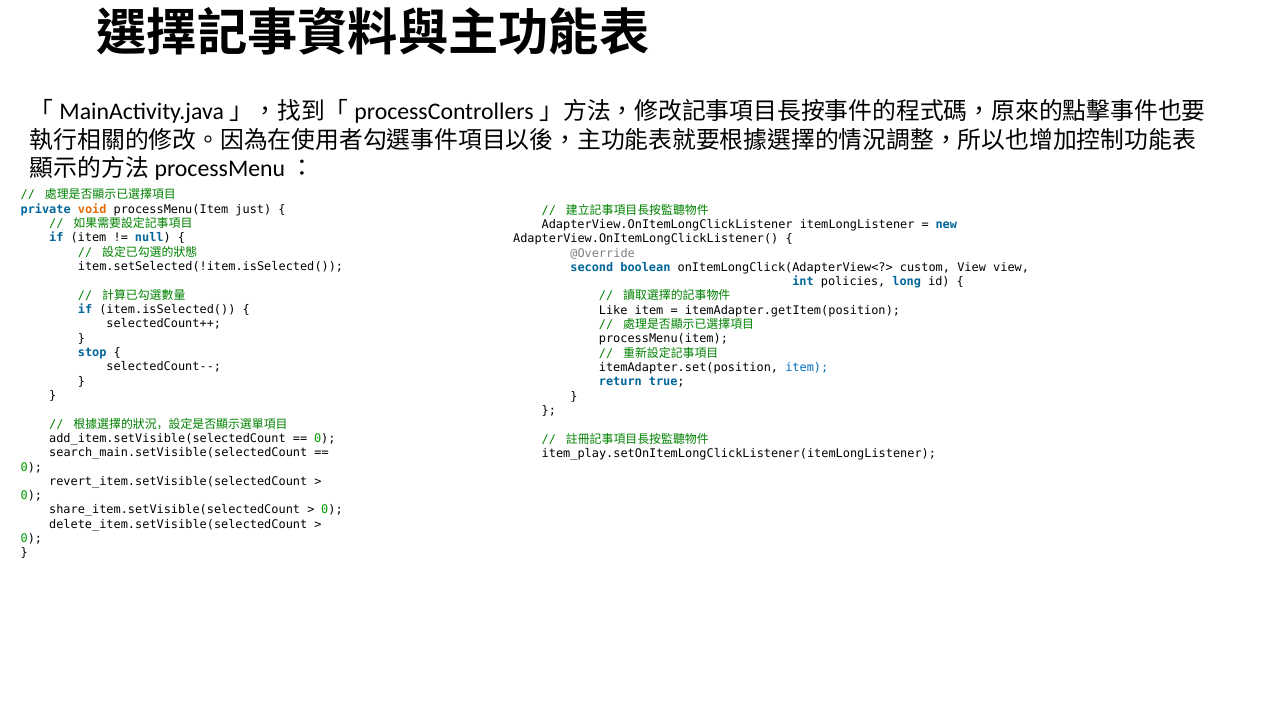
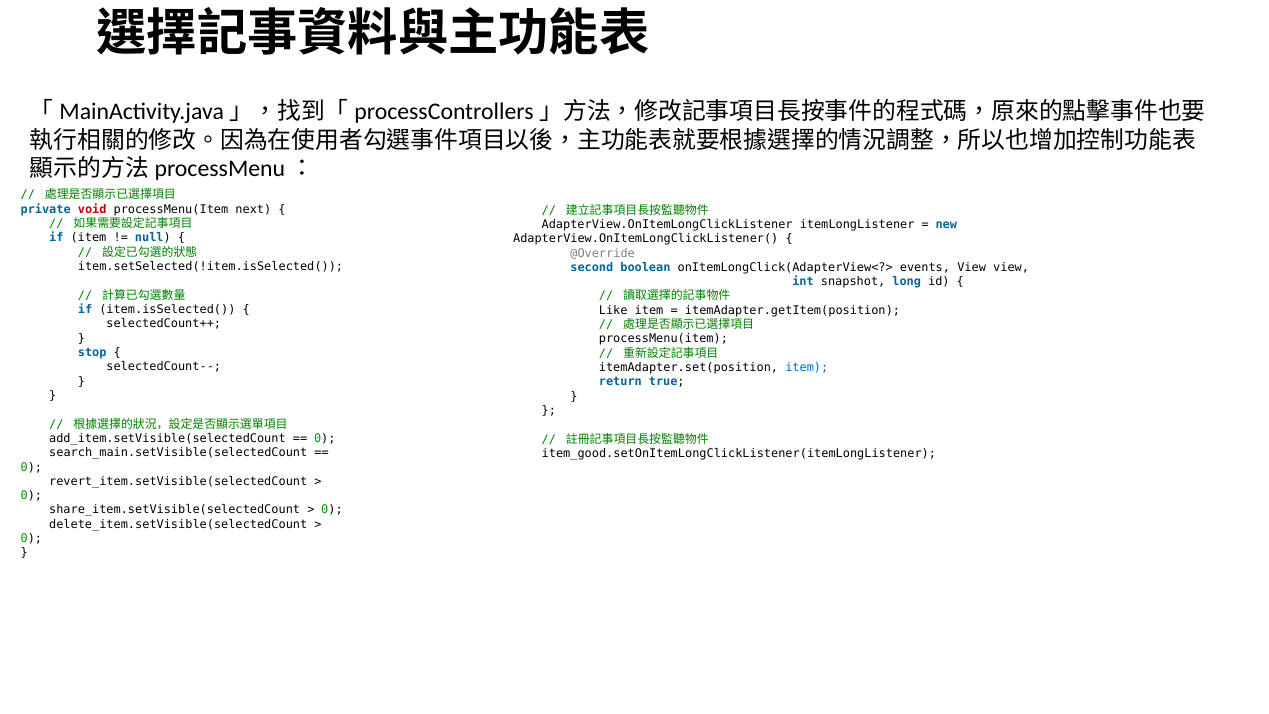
void colour: orange -> red (92, 209)
just: just -> next (253, 209)
custom: custom -> events (925, 267)
policies: policies -> snapshot (853, 282)
item_play.setOnItemLongClickListener(itemLongListener: item_play.setOnItemLongClickListener(itemLongListener -> item_good.setOnItemLongClickListener(itemLongListener (739, 453)
